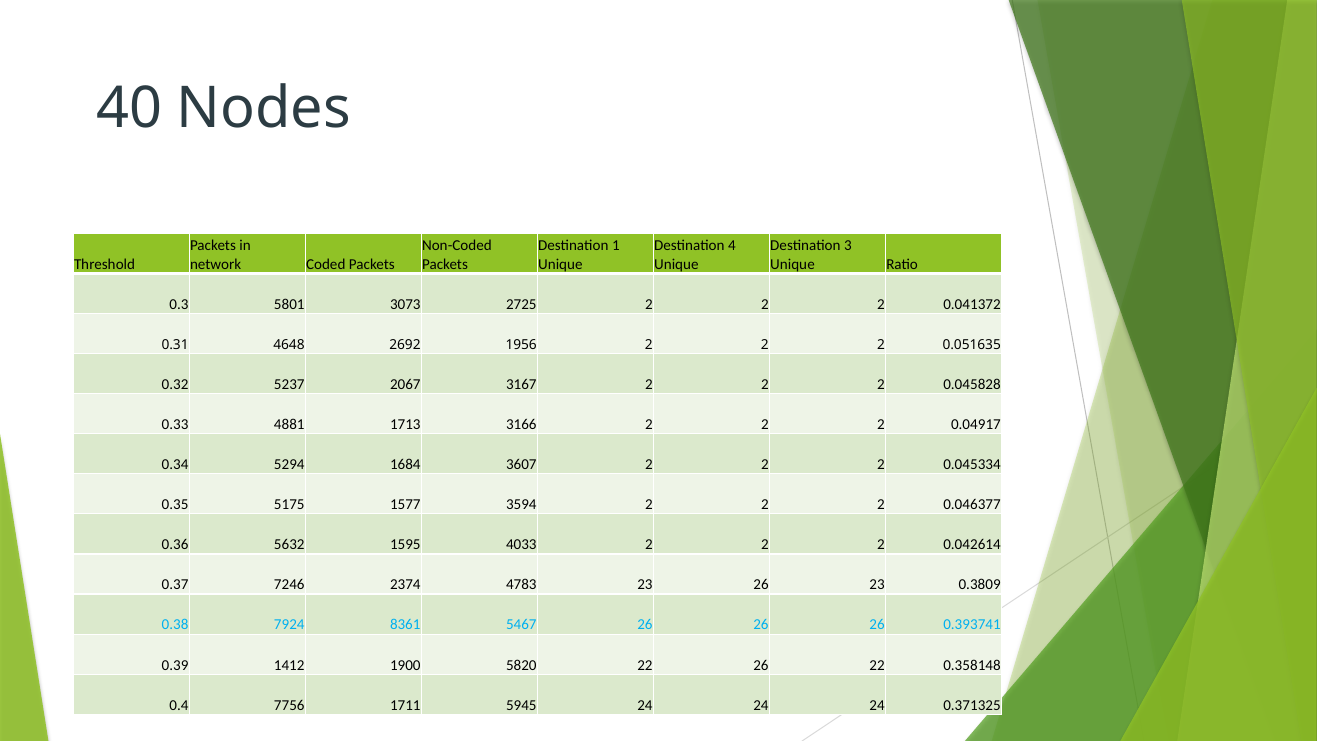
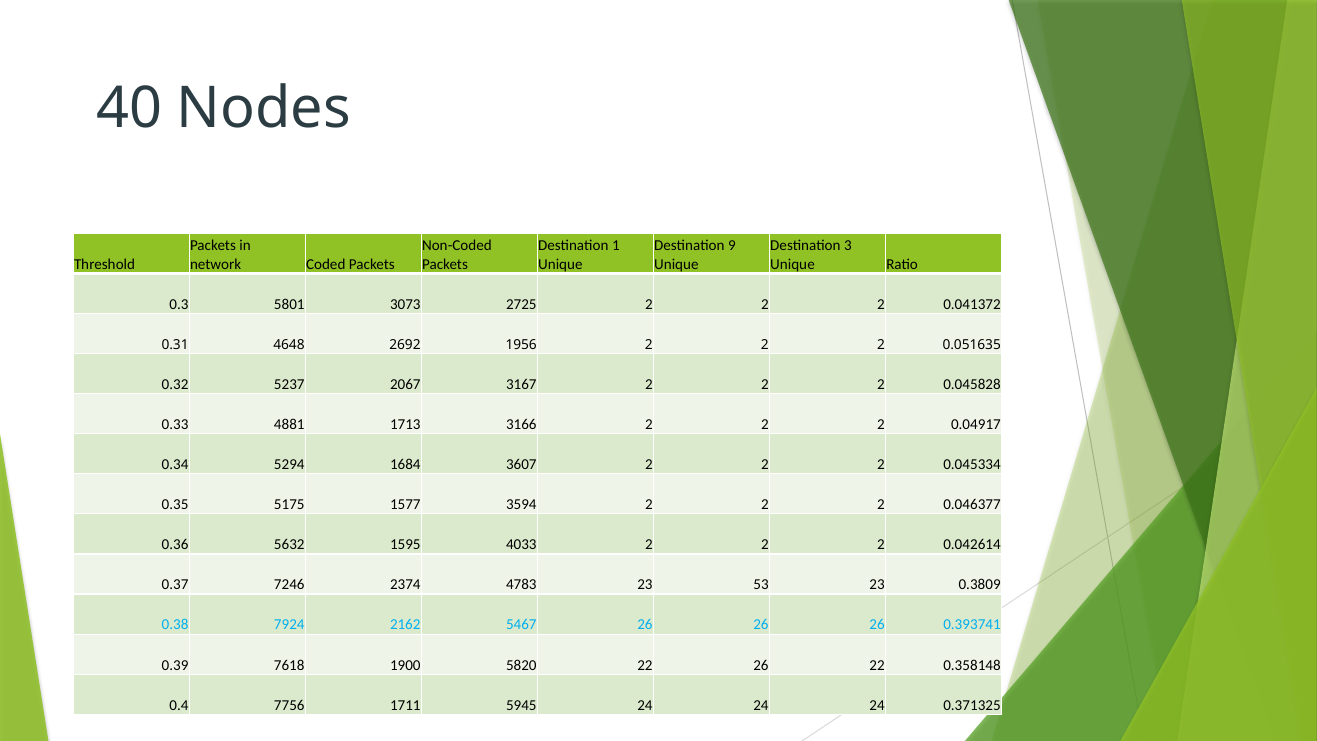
4: 4 -> 9 (732, 246)
23 26: 26 -> 53 (761, 585)
8361: 8361 -> 2162 (405, 625)
1412: 1412 -> 7618 (289, 665)
